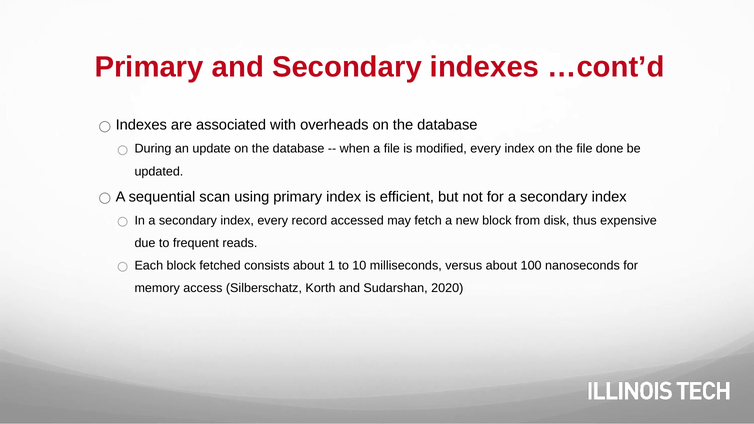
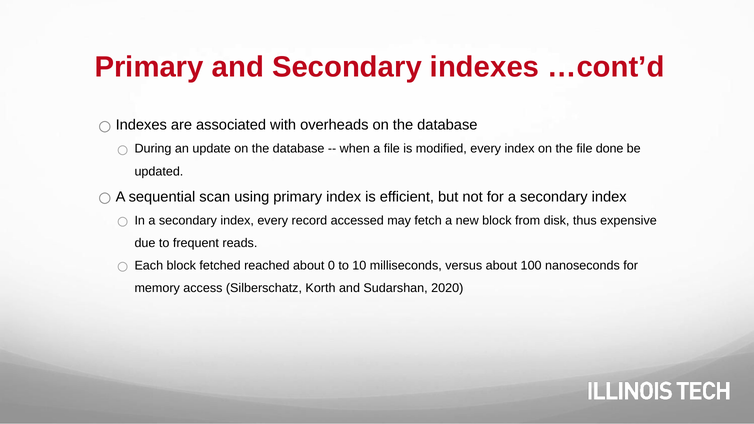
consists: consists -> reached (267, 266)
1: 1 -> 0 (331, 266)
